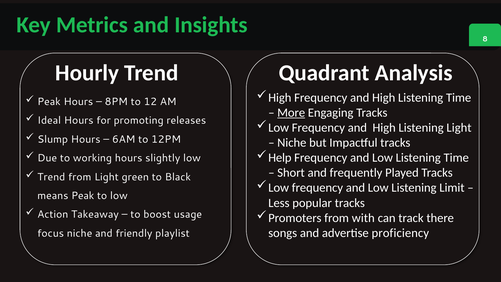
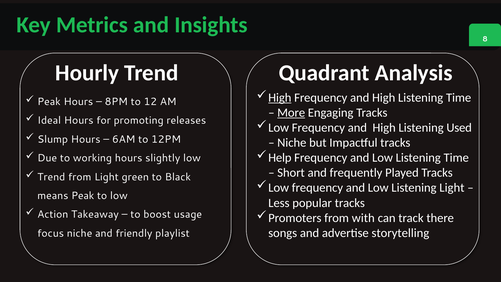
High underline: none -> present (280, 98)
Listening Light: Light -> Used (459, 128)
Listening Limit: Limit -> Light (452, 188)
proficiency: proficiency -> storytelling (400, 233)
